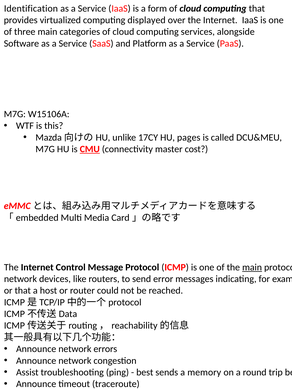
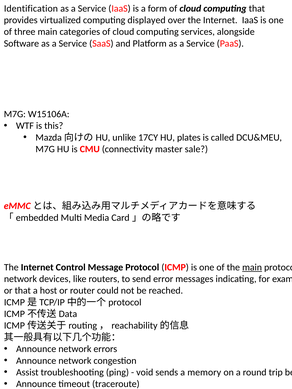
pages: pages -> plates (189, 138)
CMU underline: present -> none (90, 149)
cost: cost -> sale (196, 149)
best: best -> void (145, 373)
